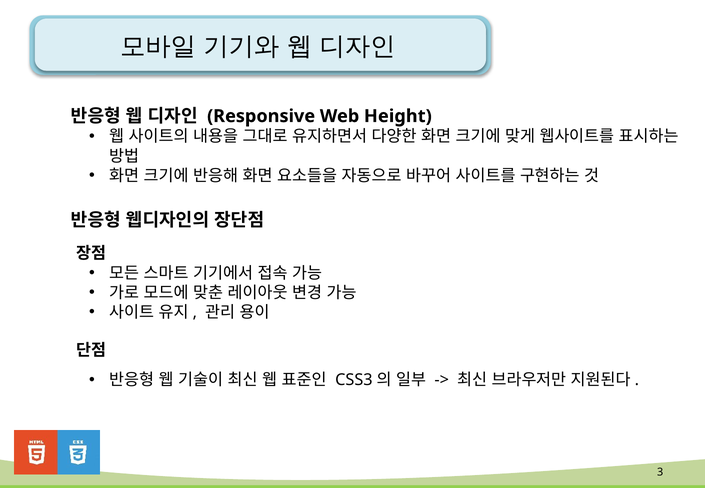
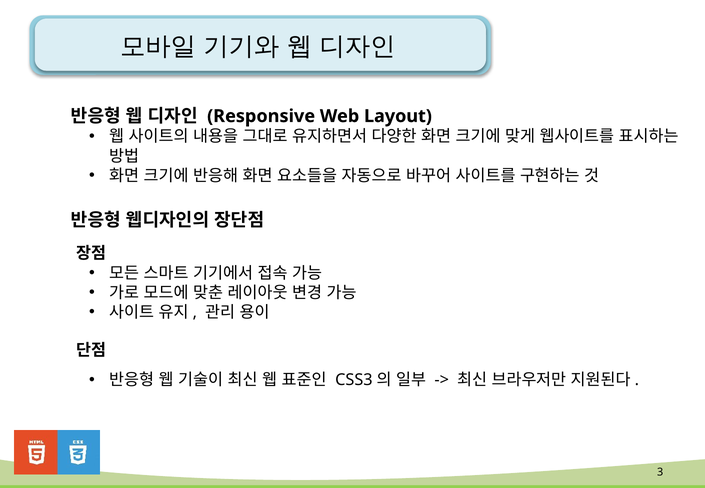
Height: Height -> Layout (398, 116)
